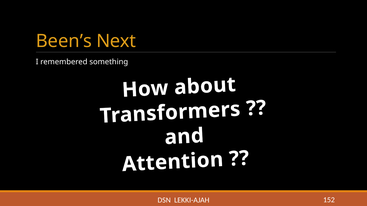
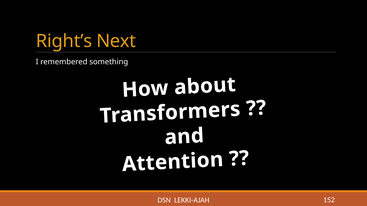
Been’s: Been’s -> Right’s (64, 41)
